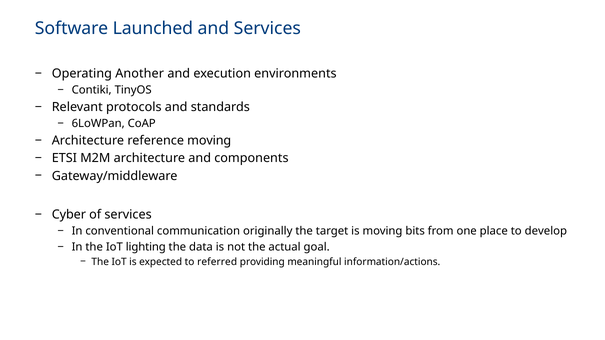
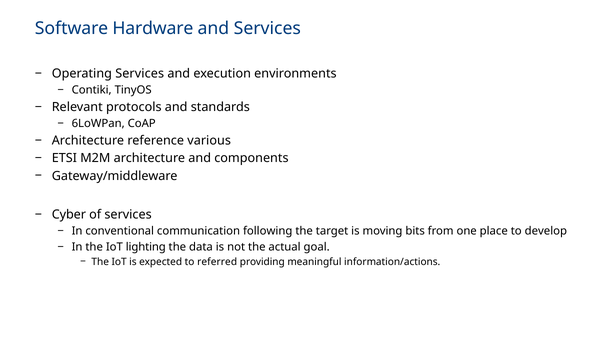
Launched: Launched -> Hardware (153, 28)
Operating Another: Another -> Services (140, 74)
reference moving: moving -> various (209, 141)
originally: originally -> following (268, 231)
